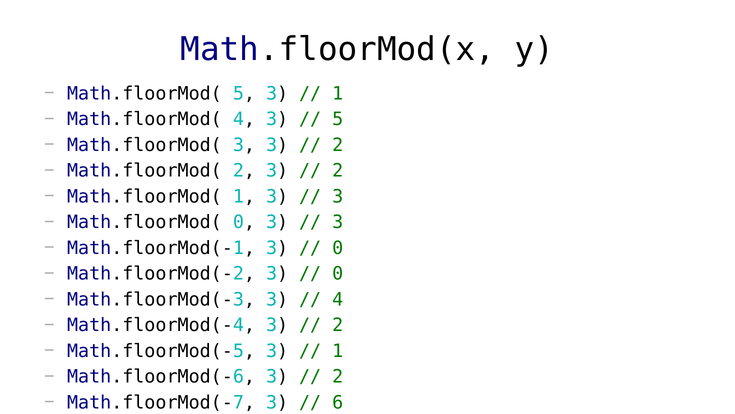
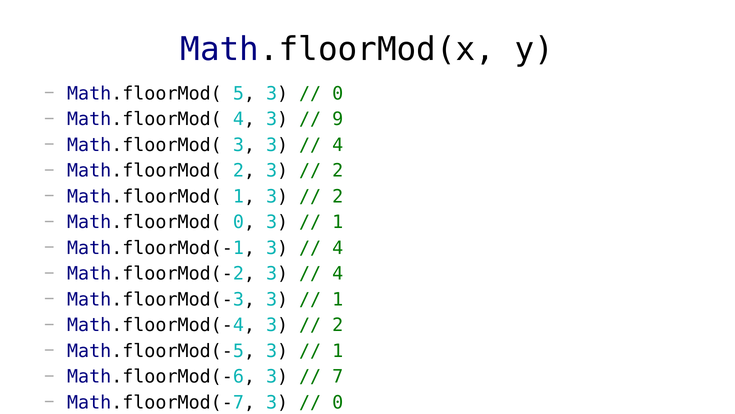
1: 1 -> 0 (338, 93)
5: 5 -> 9 (338, 119)
2: 2 -> 4 (338, 145)
3: 3 -> 2 (338, 196)
3: 3 -> 1 (338, 222)
0: 0 -> 4 (338, 248)
0: 0 -> 4 (338, 273)
4: 4 -> 1 (338, 299)
2: 2 -> 7 (338, 376)
6: 6 -> 0 (338, 402)
